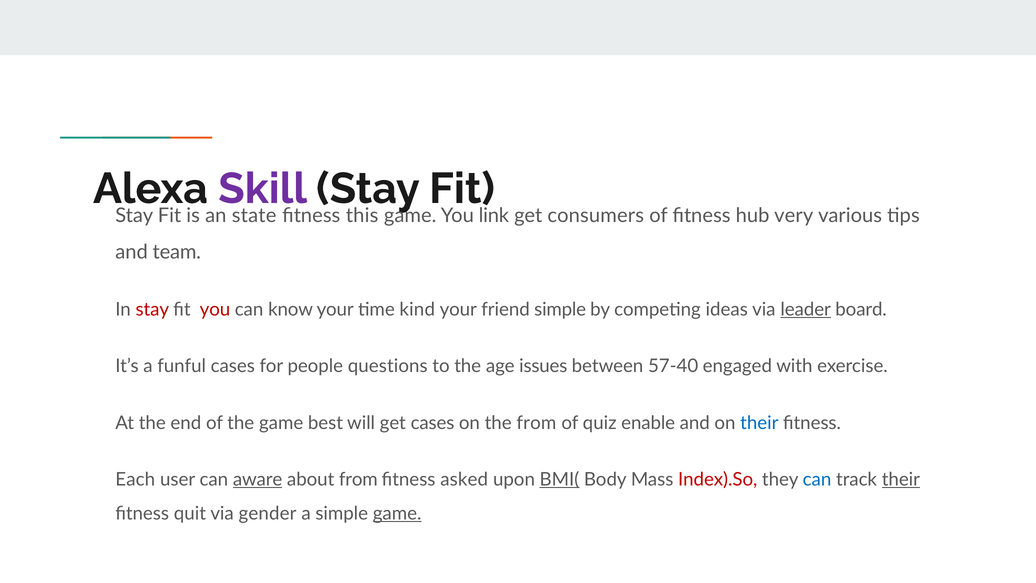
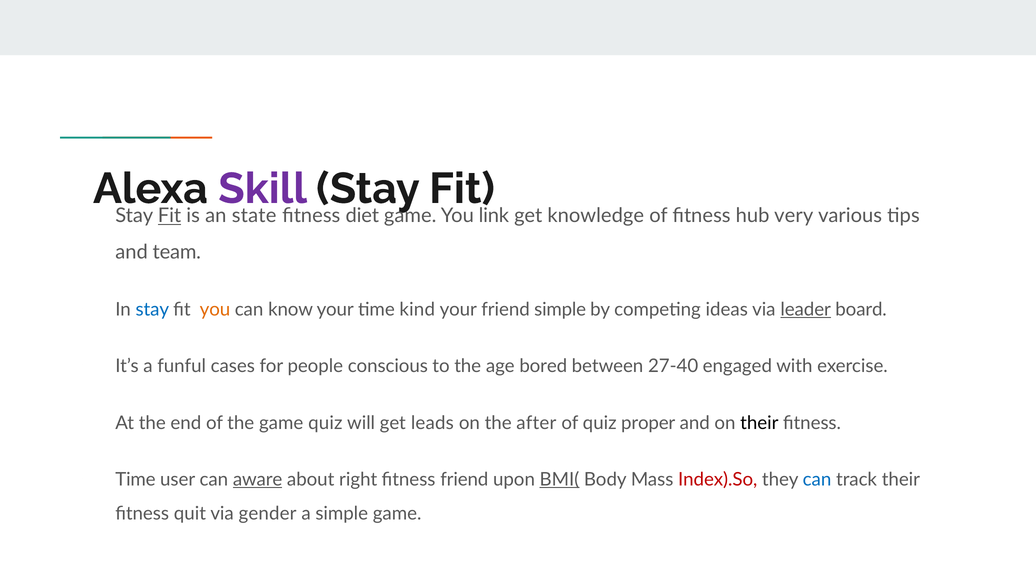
Fit underline: none -> present (169, 216)
this: this -> diet (362, 216)
consumers: consumers -> knowledge (596, 216)
stay colour: red -> blue (152, 309)
you colour: red -> orange (215, 309)
questions: questions -> conscious (388, 366)
issues: issues -> bored (543, 366)
57-40: 57-40 -> 27-40 (673, 366)
game best: best -> quiz (325, 423)
get cases: cases -> leads (432, 423)
the from: from -> after (536, 423)
enable: enable -> proper (648, 423)
their colour: blue -> black (759, 423)
Each: Each -> Time (135, 479)
about from: from -> right (358, 479)
fitness asked: asked -> friend (464, 479)
their underline: present -> none (901, 479)
game underline: present -> none (397, 513)
